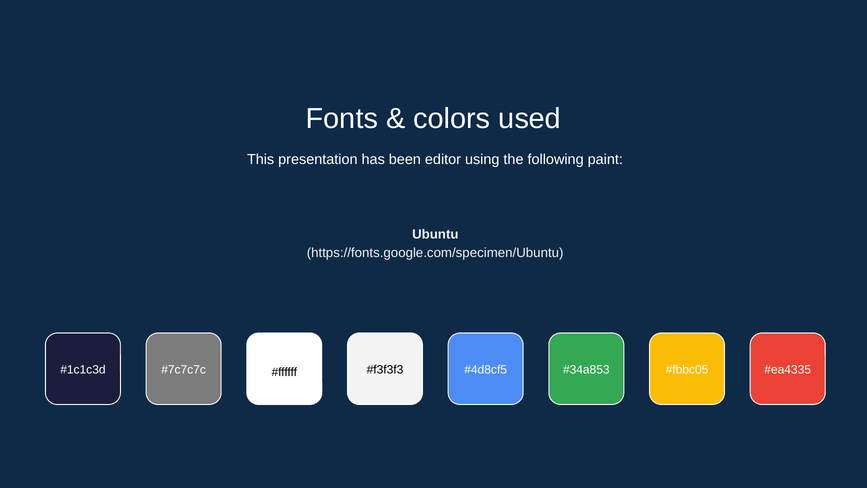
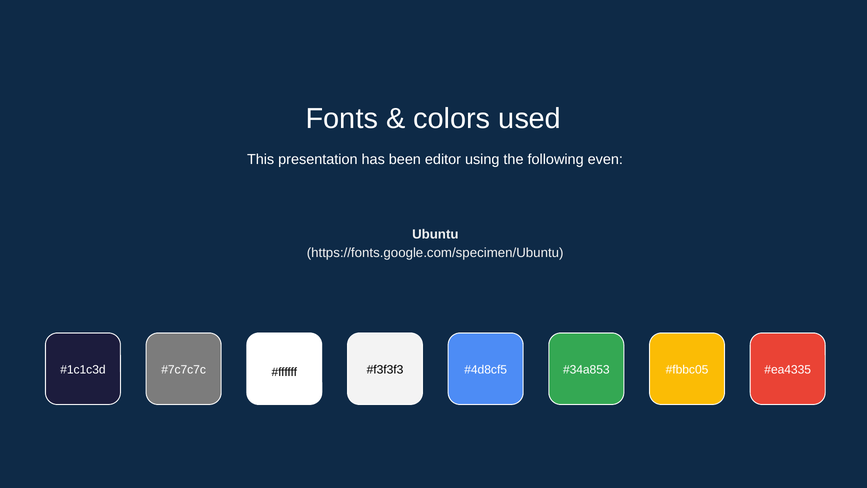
paint: paint -> even (605, 159)
